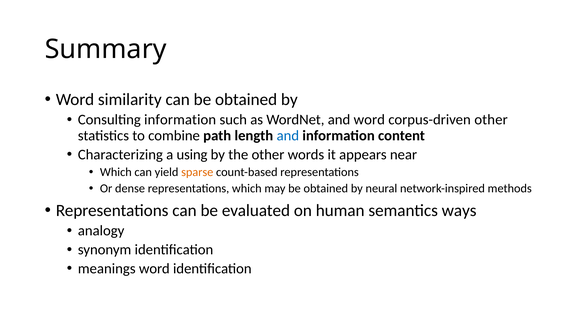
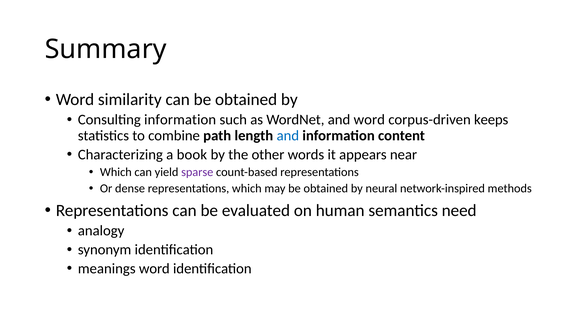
corpus-driven other: other -> keeps (491, 120)
using: using -> book (192, 154)
sparse colour: orange -> purple (197, 172)
ways: ways -> need (459, 210)
